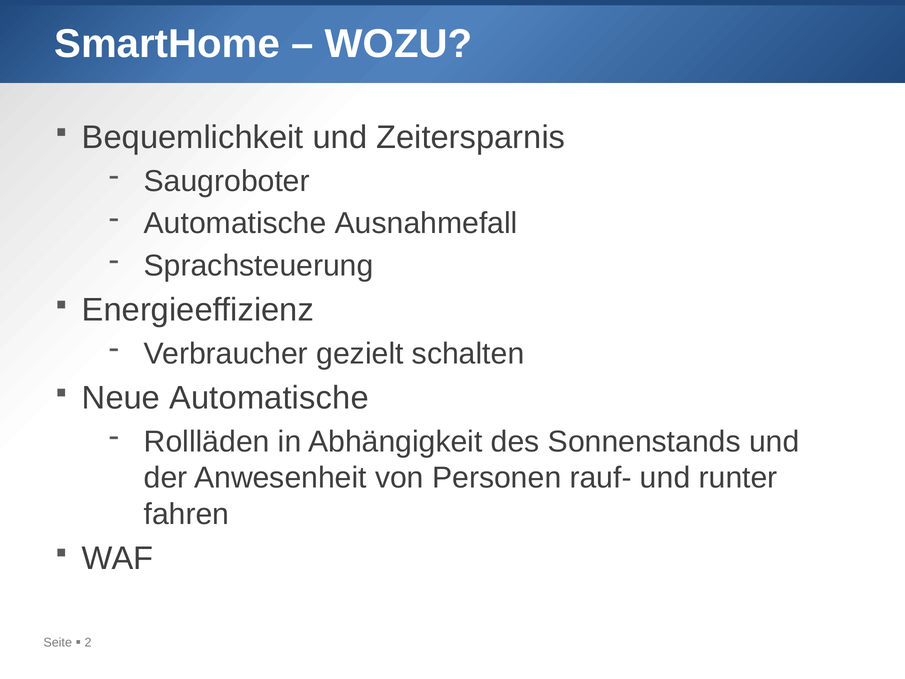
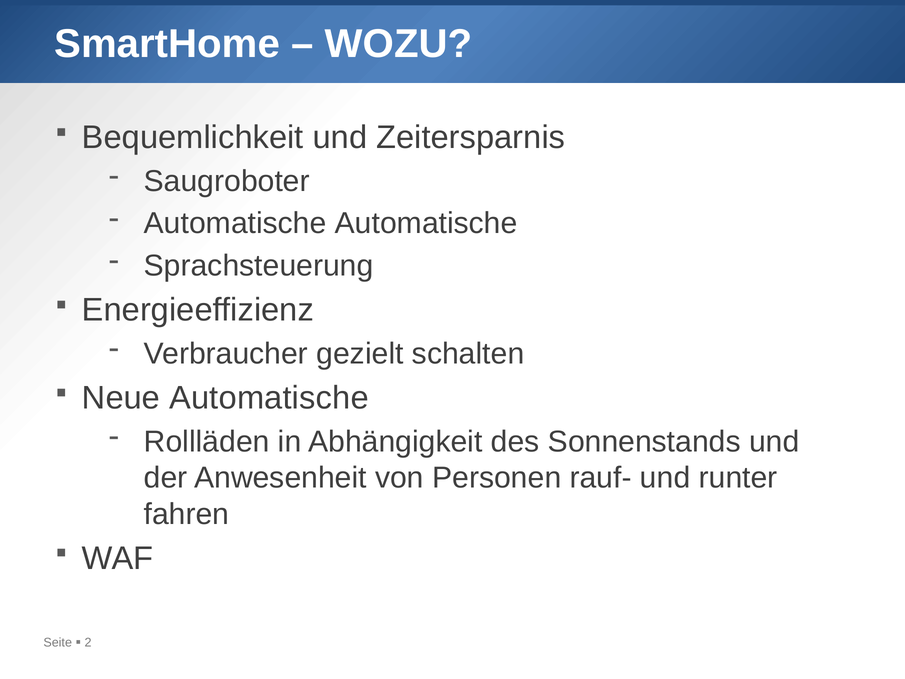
Automatische Ausnahmefall: Ausnahmefall -> Automatische (426, 223)
